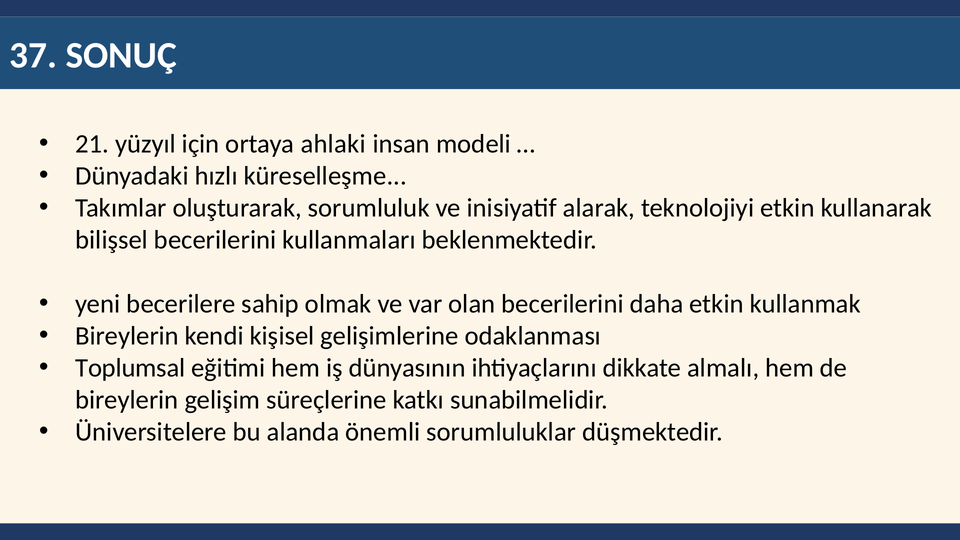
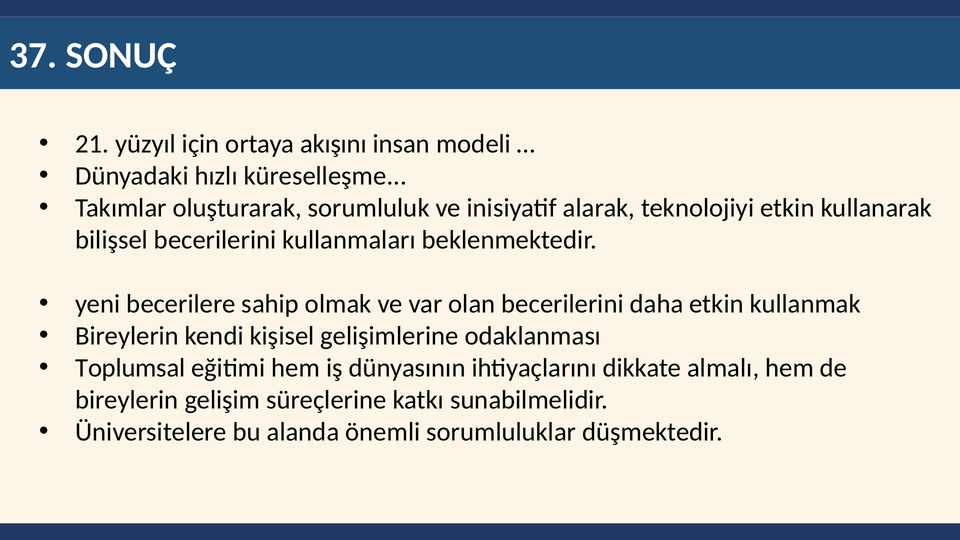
ahlaki: ahlaki -> akışını (334, 144)
